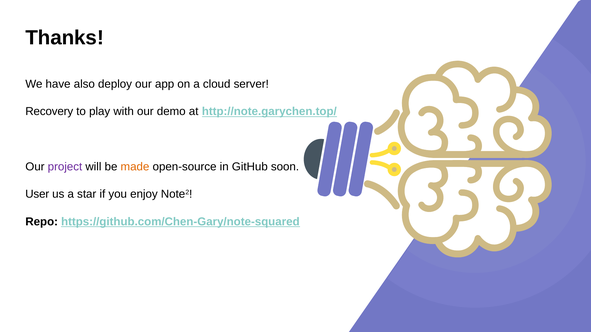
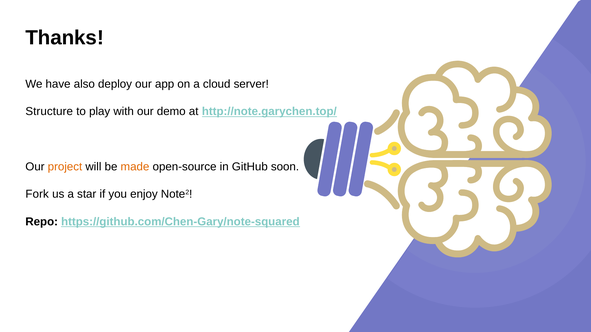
Recovery: Recovery -> Structure (49, 112)
project colour: purple -> orange (65, 167)
User: User -> Fork (37, 194)
